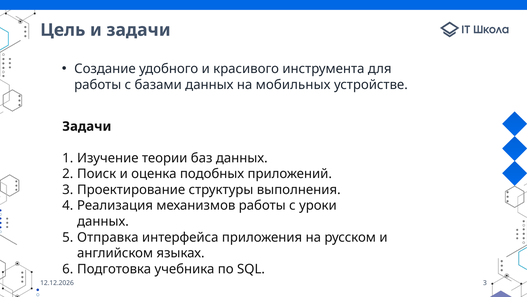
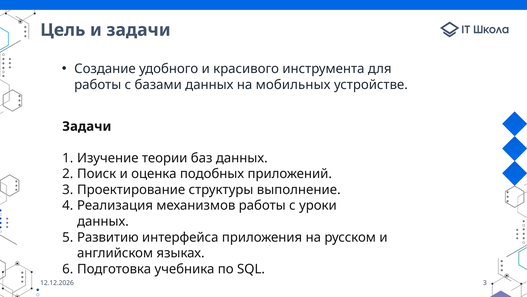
выполнения: выполнения -> выполнение (299, 189)
Отправка: Отправка -> Развитию (108, 237)
